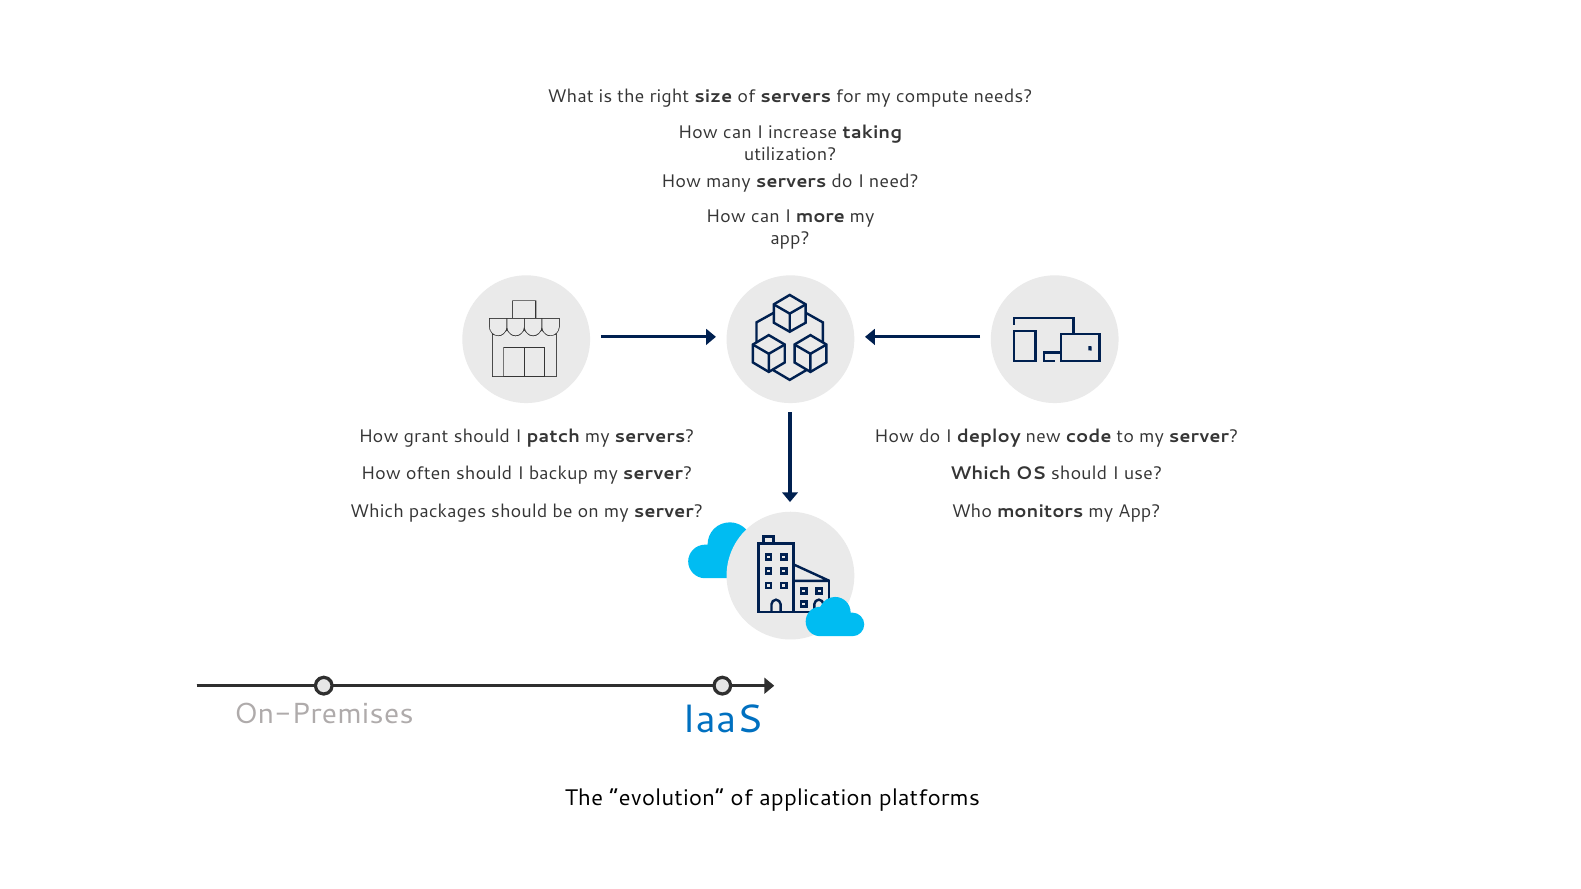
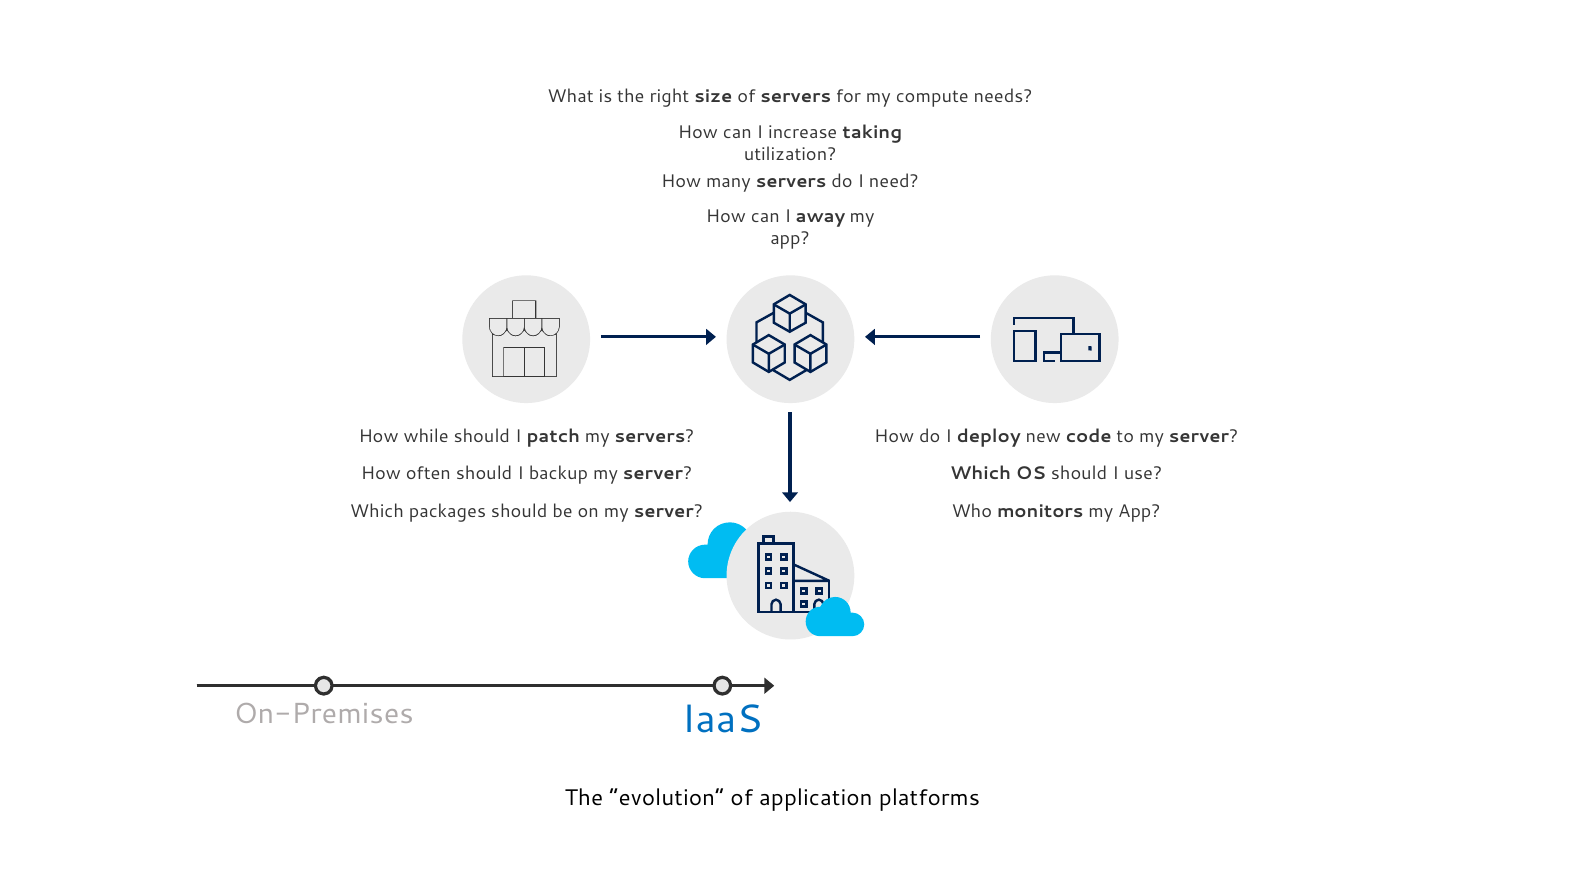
more: more -> away (820, 217)
grant: grant -> while (426, 436)
